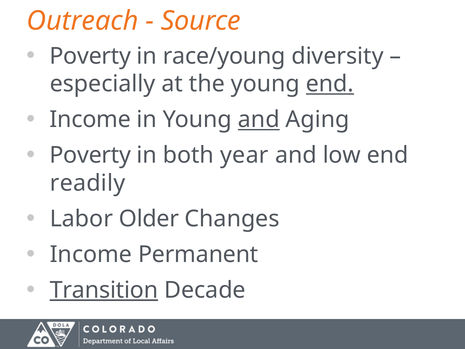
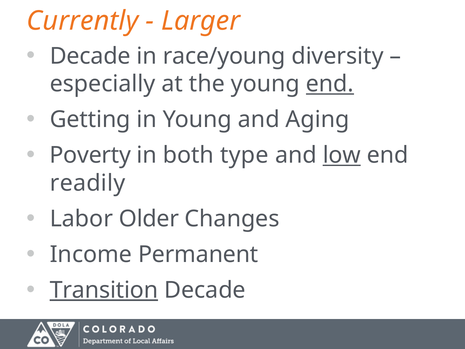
Outreach: Outreach -> Currently (82, 21)
Source: Source -> Larger (201, 21)
Poverty: Poverty -> Decade (90, 56)
Income: Income -> Getting (90, 120)
and underline: present -> none (259, 120)
year: year -> type (244, 155)
low underline: none -> present (342, 155)
